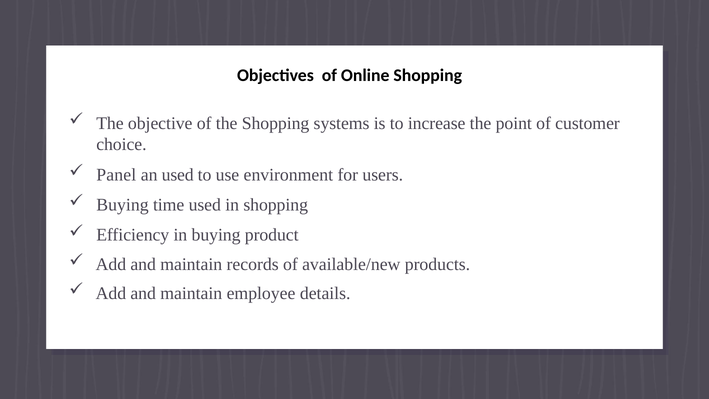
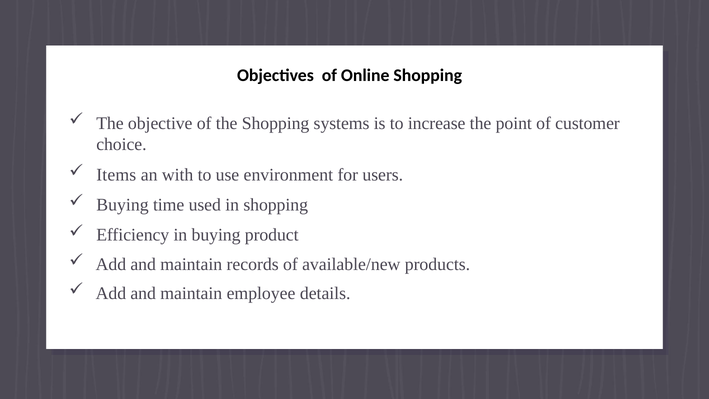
Panel: Panel -> Items (116, 175)
an used: used -> with (178, 175)
